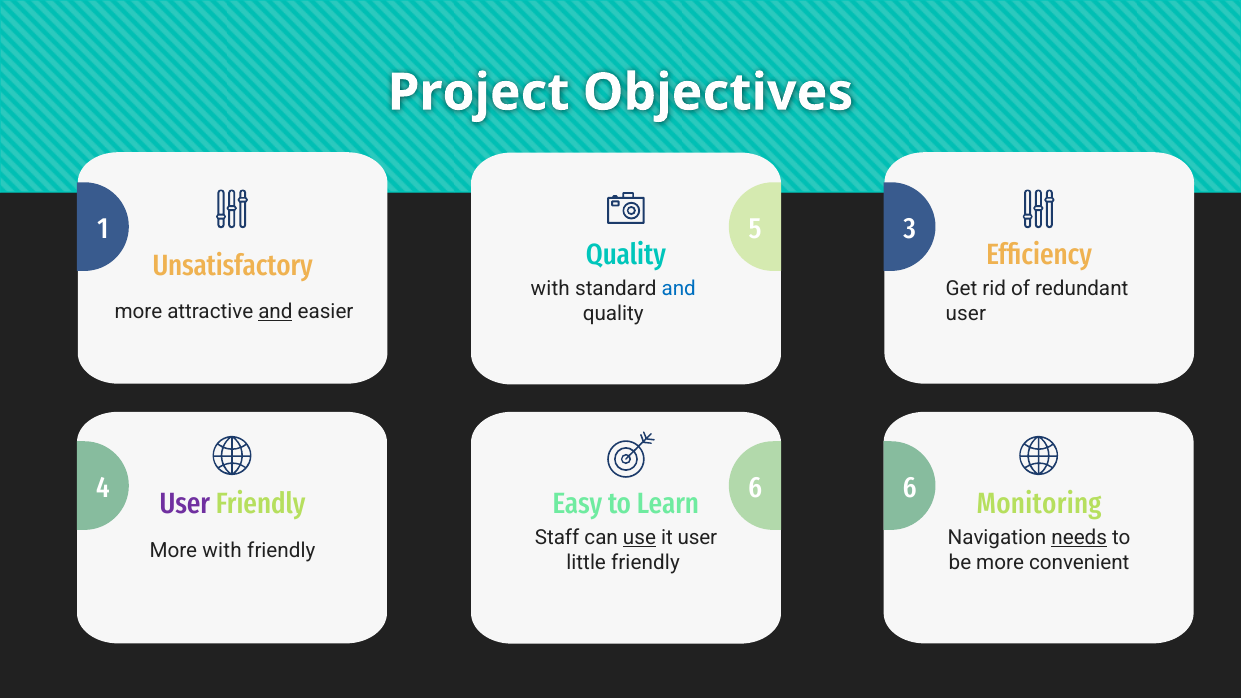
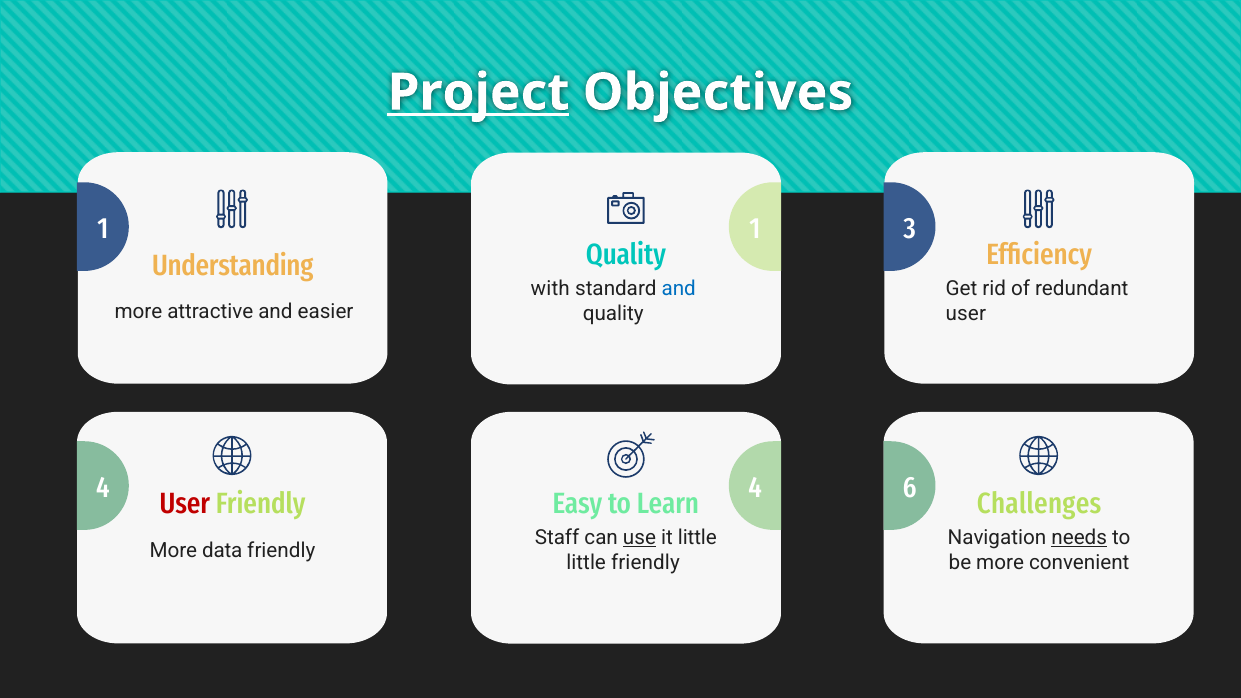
Project underline: none -> present (478, 93)
1 5: 5 -> 1 (755, 229)
Unsatisfactory: Unsatisfactory -> Understanding (233, 266)
and underline: present -> none (275, 312)
4 6: 6 -> 4 (755, 488)
User colour: purple -> red (185, 504)
Monitoring: Monitoring -> Challenges (1039, 504)
it user: user -> little (697, 538)
More with: with -> data (222, 550)
